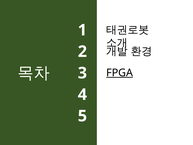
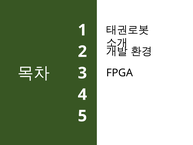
FPGA underline: present -> none (120, 73)
